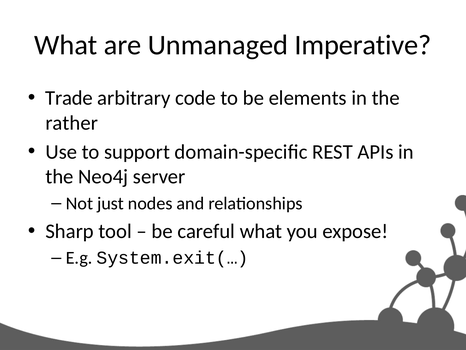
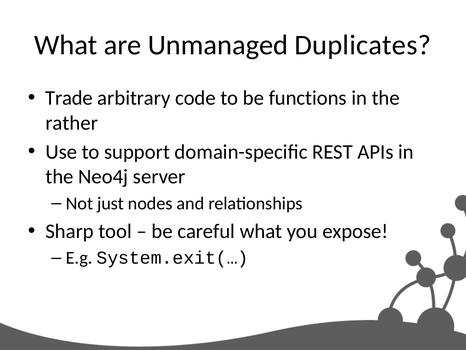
Imperative: Imperative -> Duplicates (363, 45)
elements: elements -> functions (308, 98)
